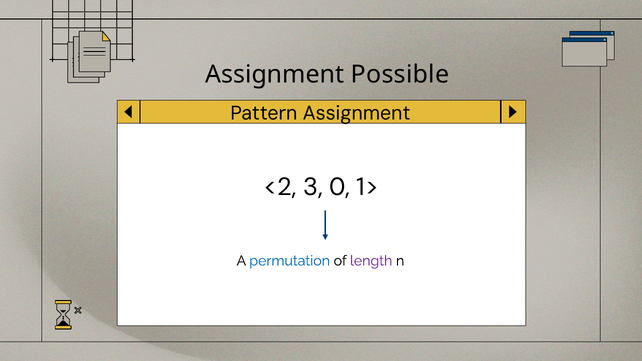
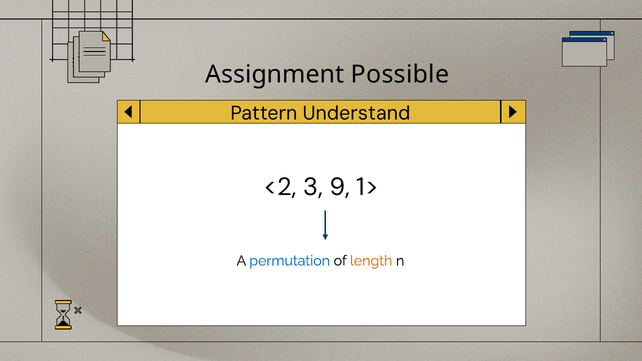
Pattern Assignment: Assignment -> Understand (357, 113)
0: 0 -> 9 (340, 187)
length colour: purple -> orange (371, 261)
